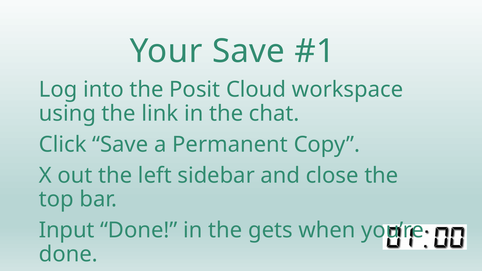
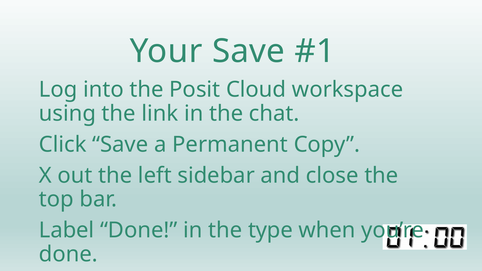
Input: Input -> Label (67, 230)
gets: gets -> type (270, 230)
